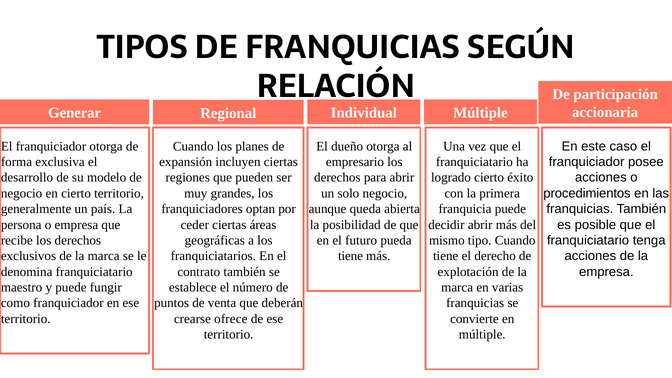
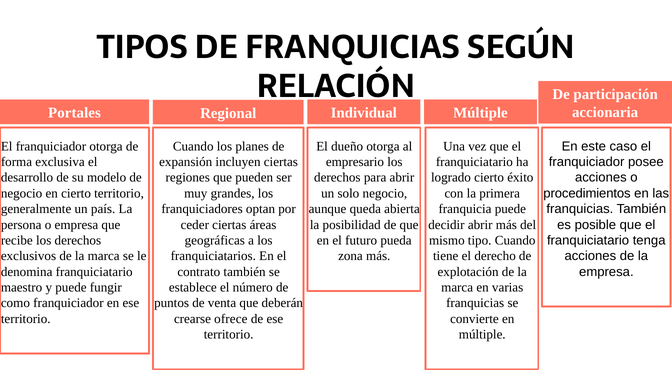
Generar: Generar -> Portales (74, 113)
tiene: tiene -> zona (350, 256)
